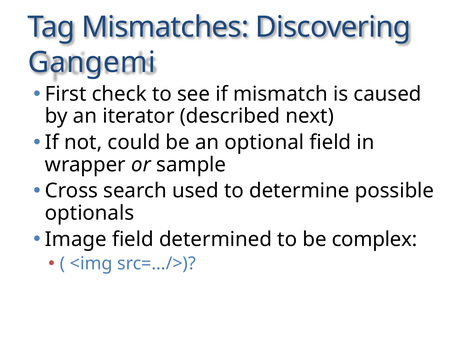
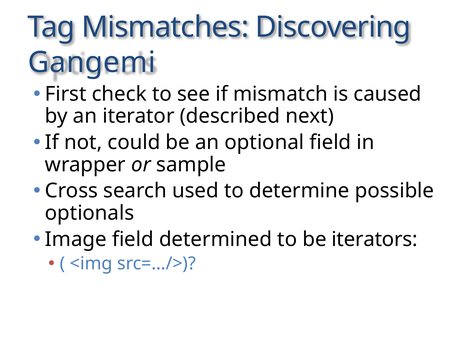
complex: complex -> iterators (375, 239)
